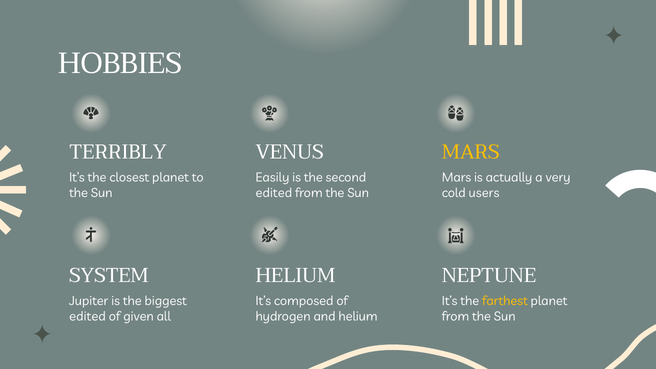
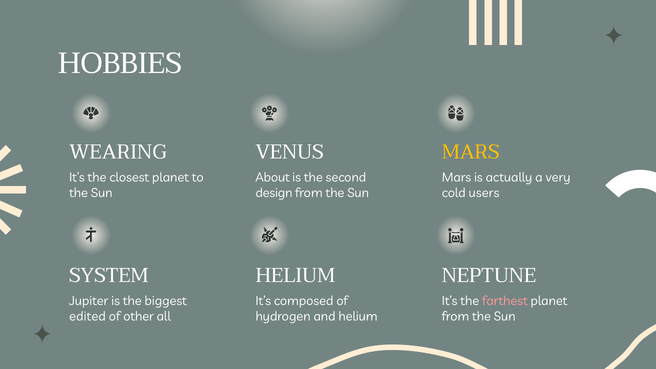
TERRIBLY: TERRIBLY -> WEARING (118, 152)
Easily: Easily -> About (273, 177)
edited: edited -> design (274, 193)
farthest colour: yellow -> pink (505, 301)
given: given -> other (139, 316)
